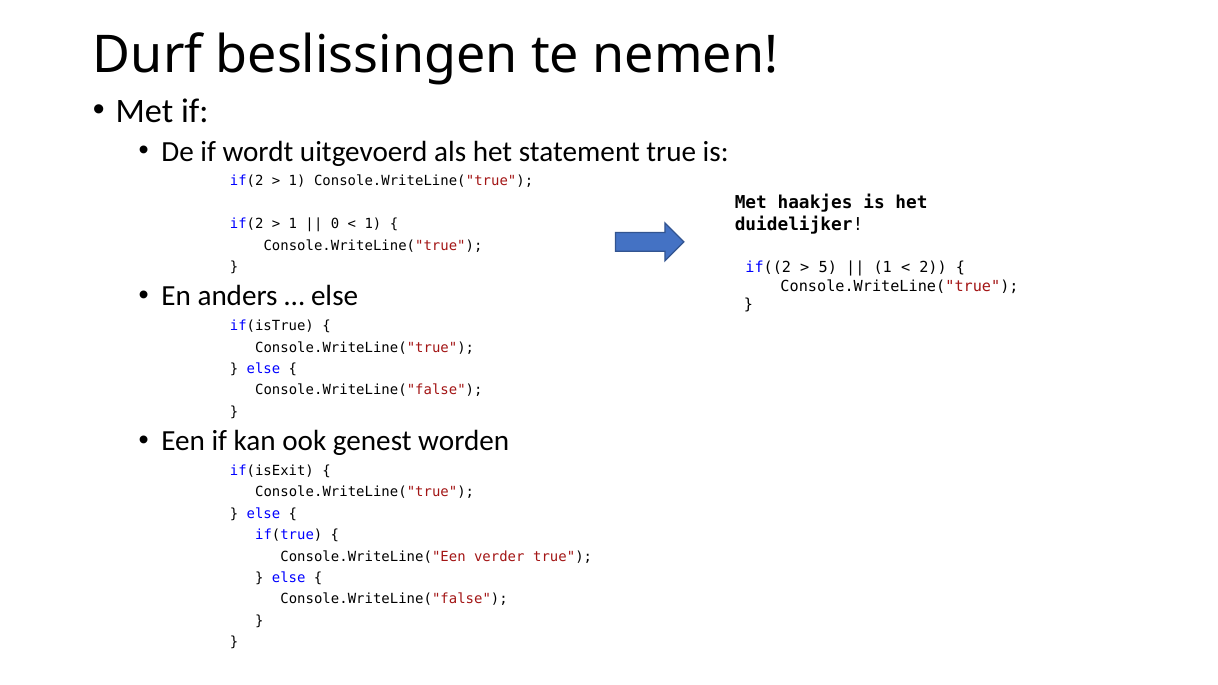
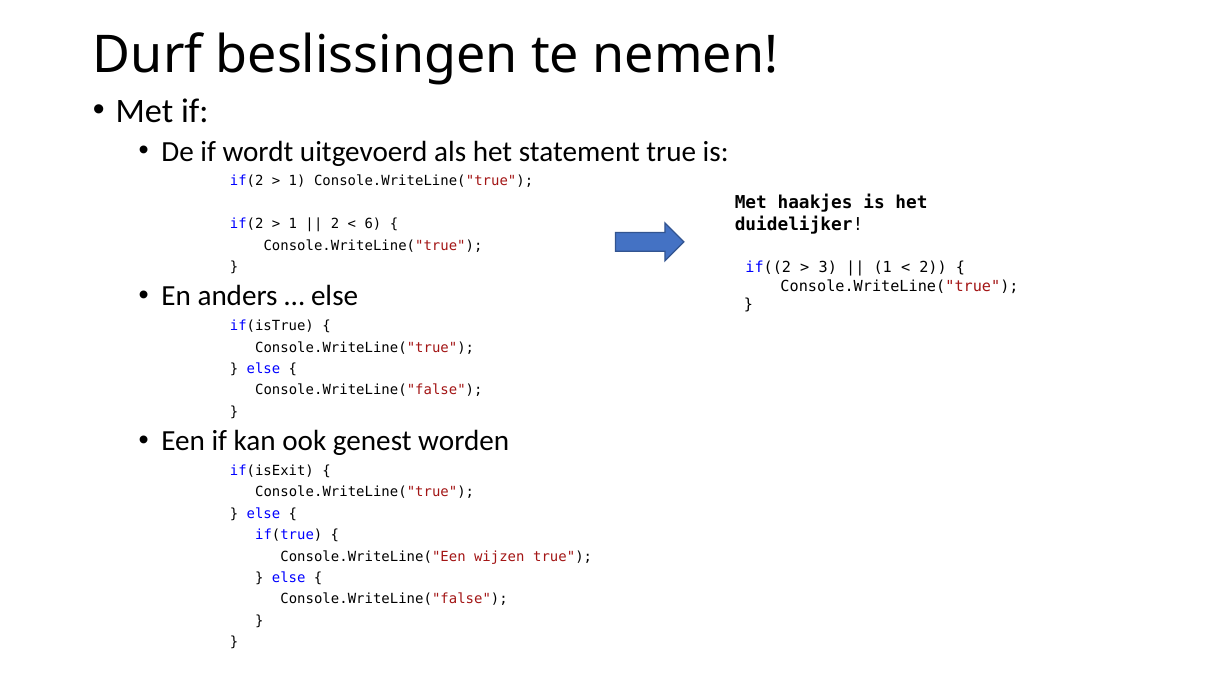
0: 0 -> 2 (335, 224)
1: 1 -> 6 (373, 224)
5: 5 -> 3 (828, 268)
verder: verder -> wijzen (499, 557)
